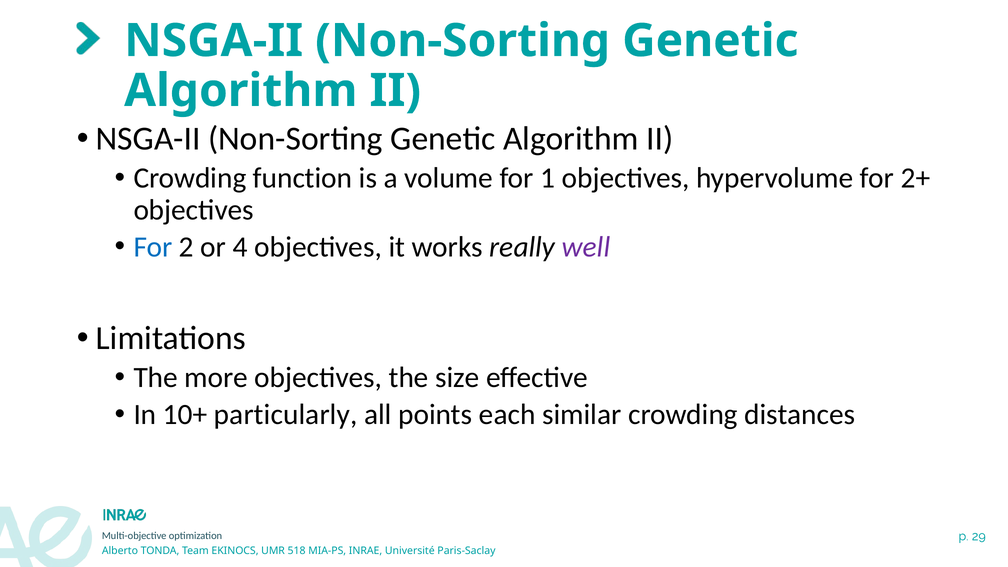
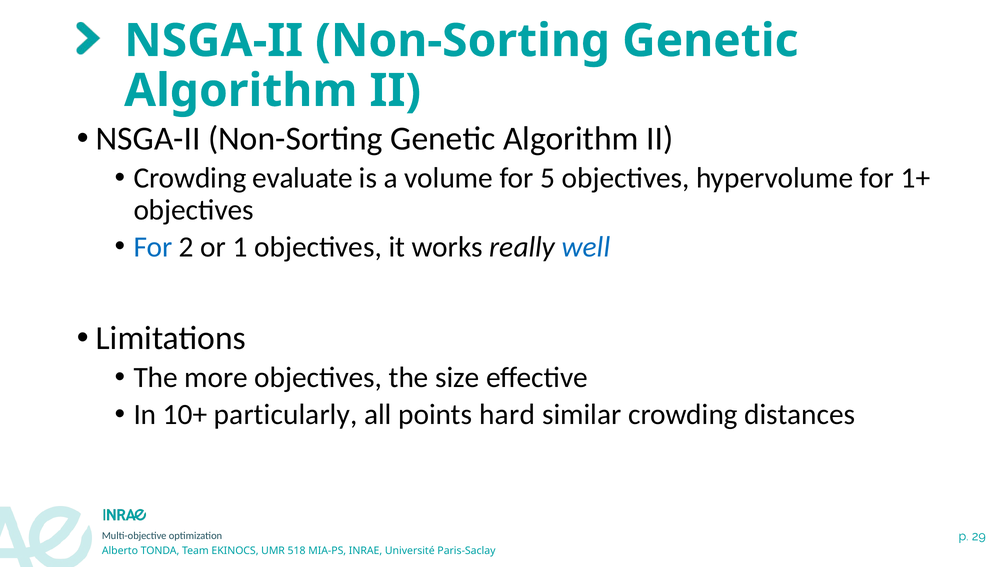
function: function -> evaluate (303, 178)
1: 1 -> 5 (548, 178)
2+: 2+ -> 1+ (915, 178)
4: 4 -> 1 (240, 247)
well colour: purple -> blue (586, 247)
each: each -> hard (507, 414)
